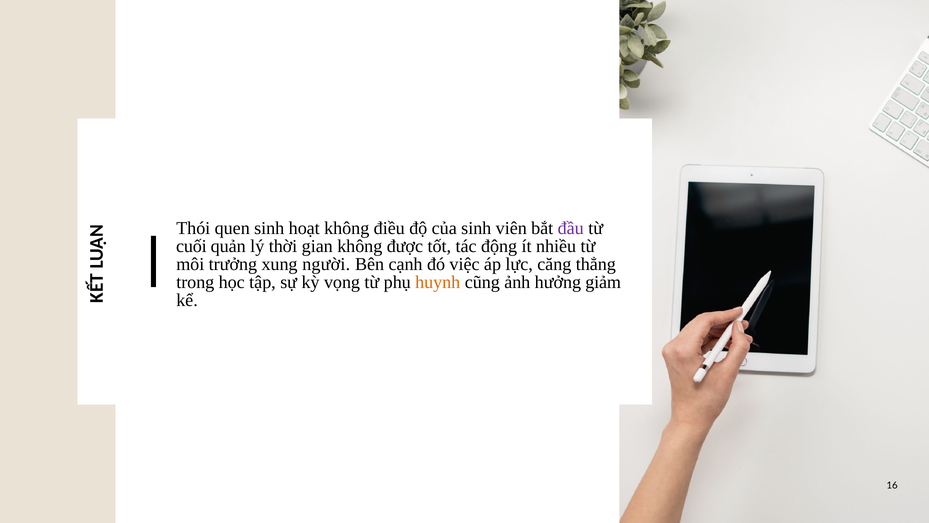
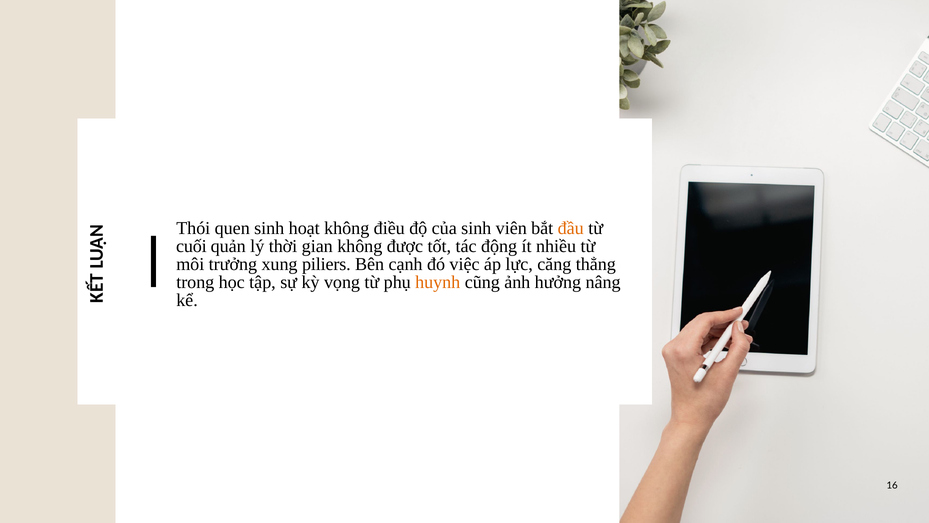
đầu colour: purple -> orange (571, 228)
người: người -> piliers (326, 264)
giảm: giảm -> nâng (603, 282)
